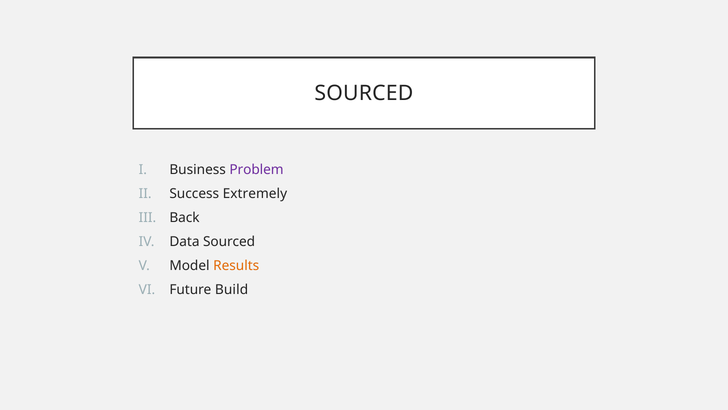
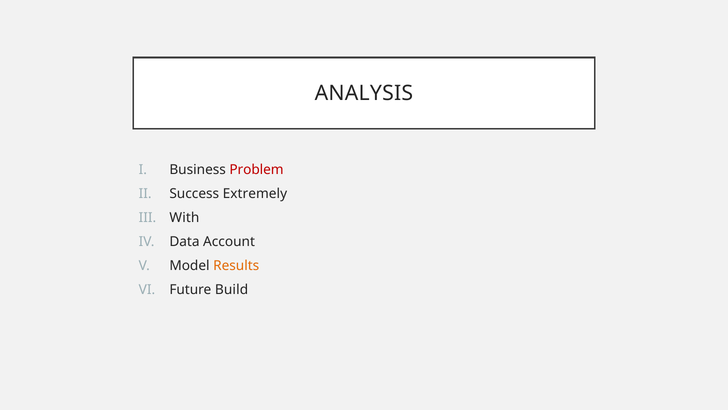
SOURCED: SOURCED -> ANALYSIS (364, 93)
Problem colour: purple -> red (257, 169)
Back: Back -> With (184, 217)
Data Sourced: Sourced -> Account (229, 241)
